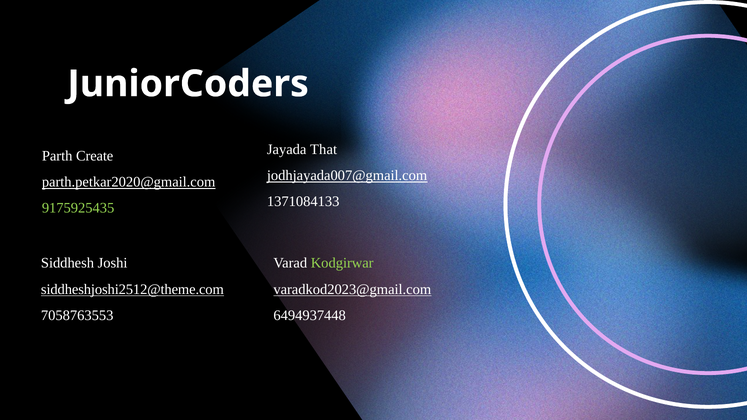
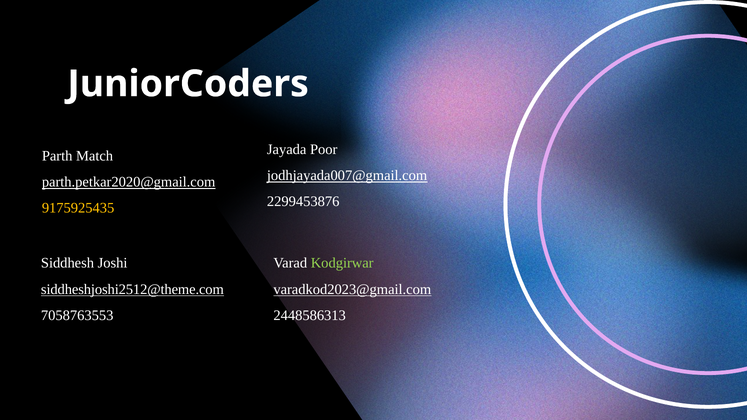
That: That -> Poor (324, 149)
Create: Create -> Match (95, 156)
1371084133: 1371084133 -> 2299453876 (303, 202)
9175925435 colour: light green -> yellow (78, 208)
6494937448: 6494937448 -> 2448586313 (310, 316)
